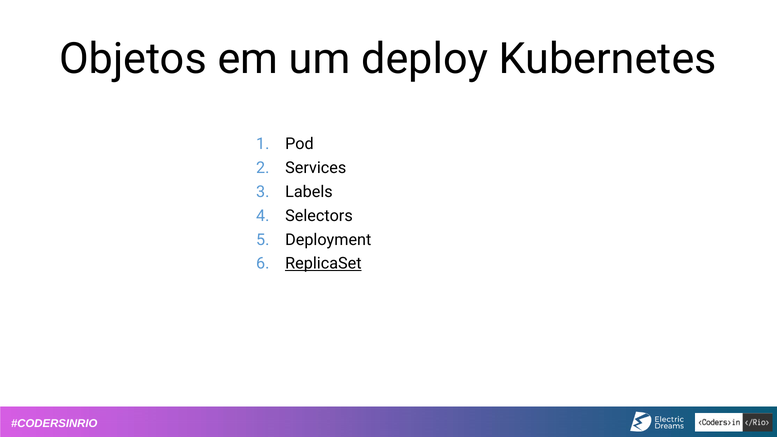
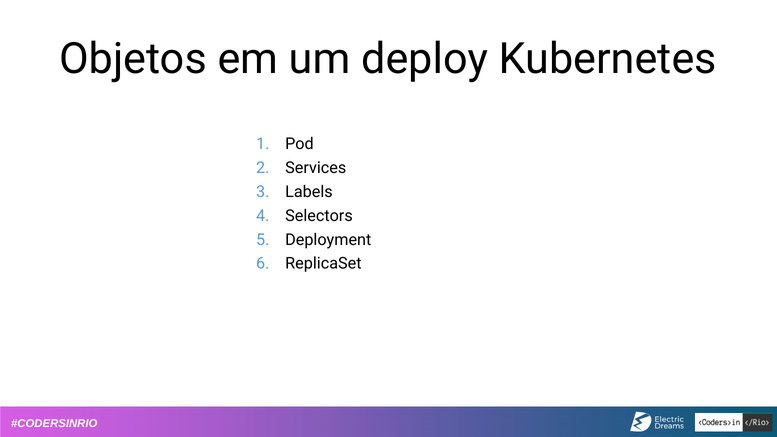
ReplicaSet underline: present -> none (323, 264)
